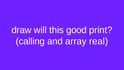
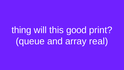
draw: draw -> thing (21, 30)
calling: calling -> queue (30, 41)
